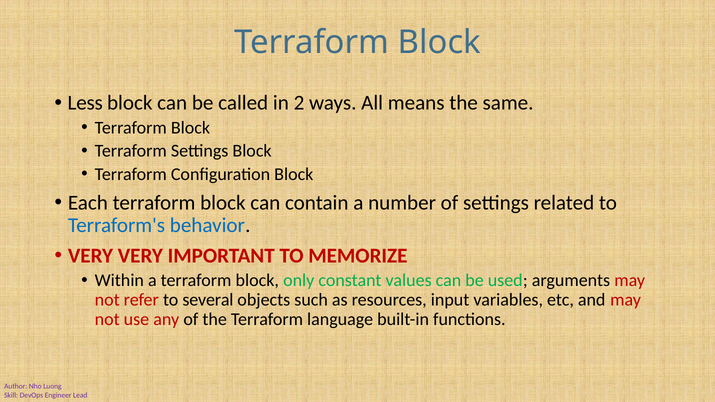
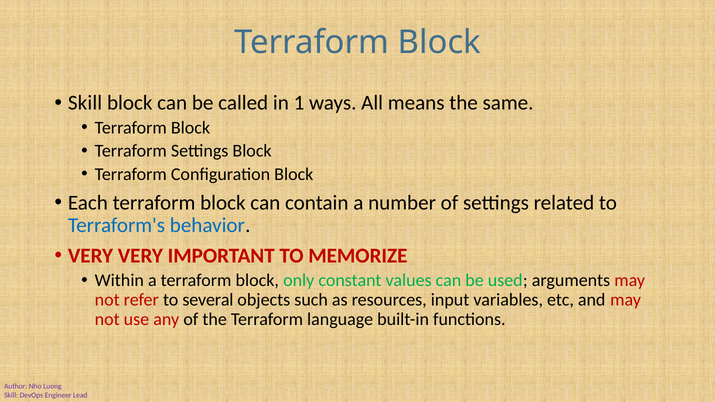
Less: Less -> Skill (85, 103)
2: 2 -> 1 (299, 103)
